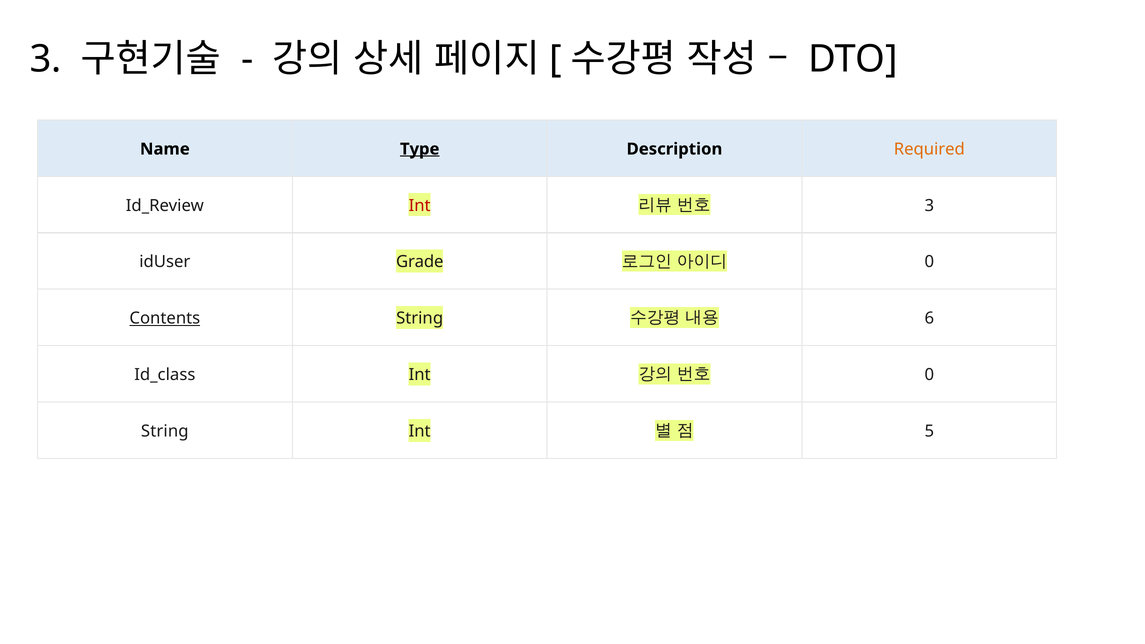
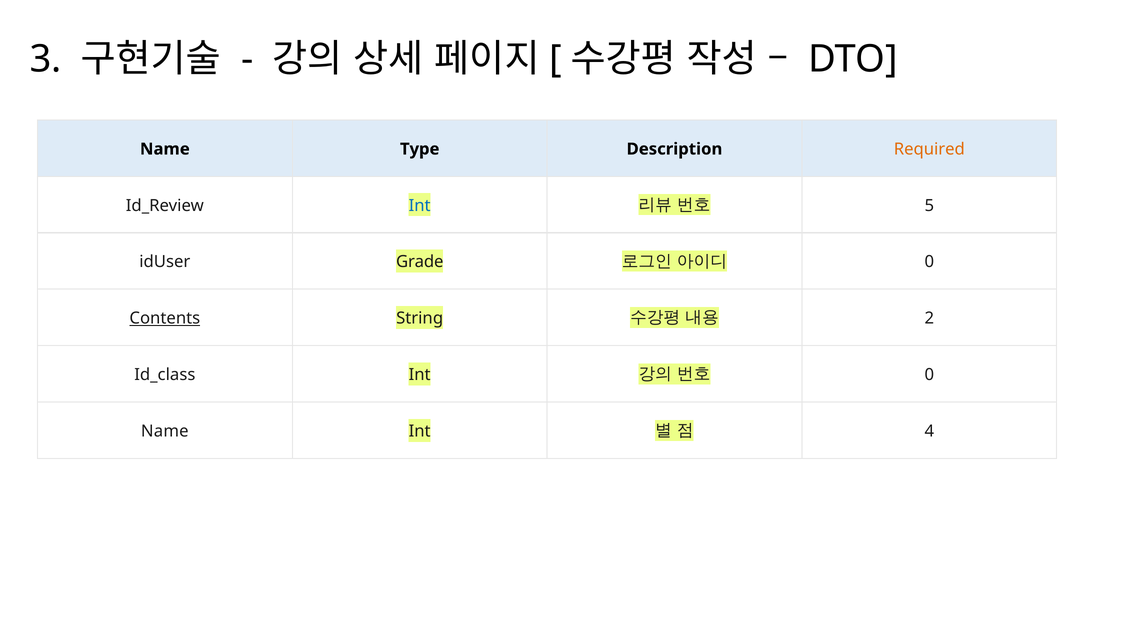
Type underline: present -> none (420, 149)
Int colour: red -> blue (420, 206)
3: 3 -> 5 (929, 206)
6: 6 -> 2 (929, 318)
String: String -> Name (165, 431)
5: 5 -> 4 (929, 431)
